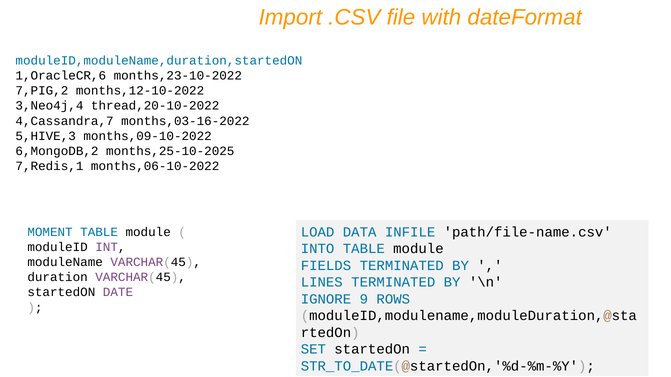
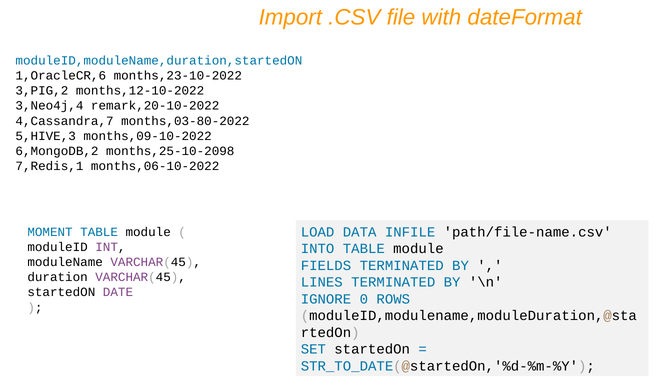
7,PIG,2: 7,PIG,2 -> 3,PIG,2 (42, 91)
thread,20-10-2022: thread,20-10-2022 -> remark,20-10-2022 (155, 106)
months,03-16-2022: months,03-16-2022 -> months,03-80-2022 (185, 121)
months,25-10-2025: months,25-10-2025 -> months,25-10-2098 (170, 151)
9: 9 -> 0 (364, 299)
